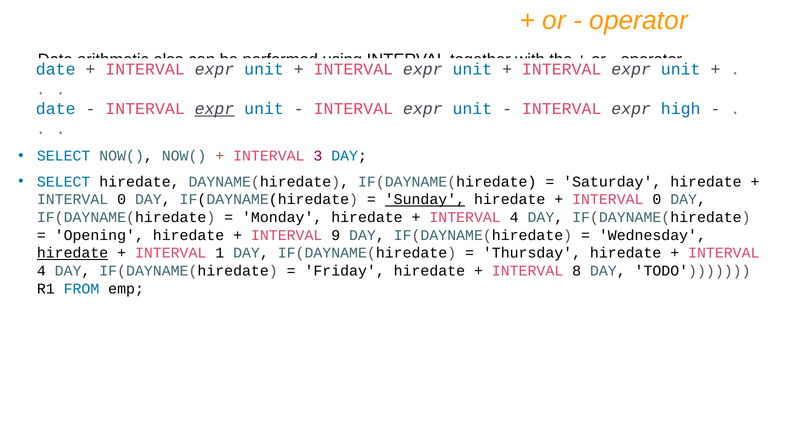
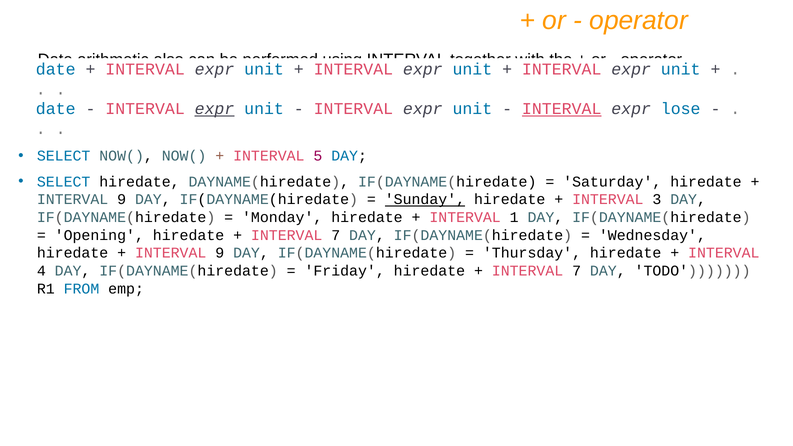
INTERVAL underline: none -> present (562, 109)
high: high -> lose (681, 109)
3: 3 -> 5 (318, 156)
0: 0 -> 9 (122, 200)
0: 0 -> 3 (657, 200)
4: 4 -> 1 (514, 217)
9: 9 -> 7 (336, 235)
hiredate underline: present -> none (73, 253)
1: 1 -> 9 (220, 253)
8: 8 -> 7 (577, 271)
